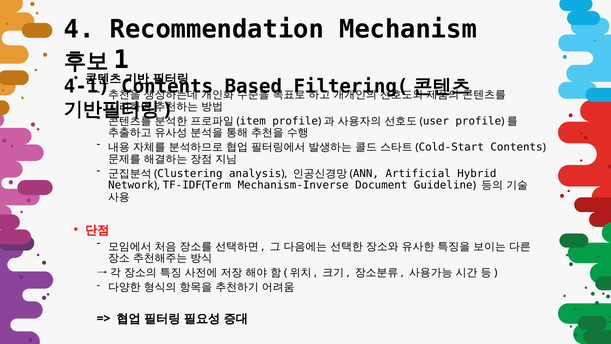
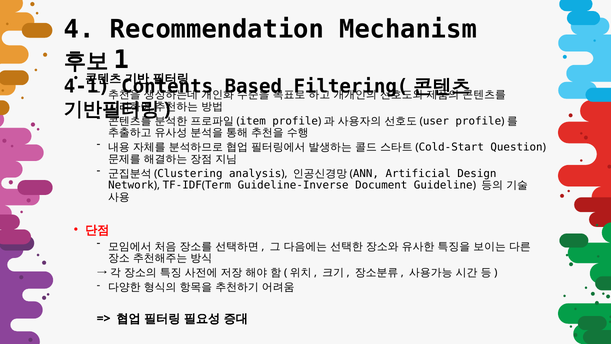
Contents: Contents -> Question (517, 147)
Hybrid: Hybrid -> Design (477, 174)
Mechanism-Inverse: Mechanism-Inverse -> Guideline-Inverse (293, 185)
